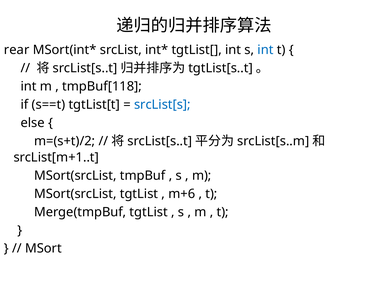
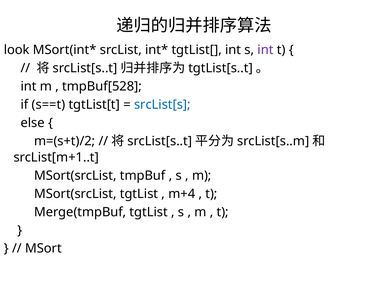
rear: rear -> look (17, 50)
int colour: blue -> purple (265, 50)
tmpBuf[118: tmpBuf[118 -> tmpBuf[528 (102, 86)
m+6: m+6 -> m+4 (182, 194)
